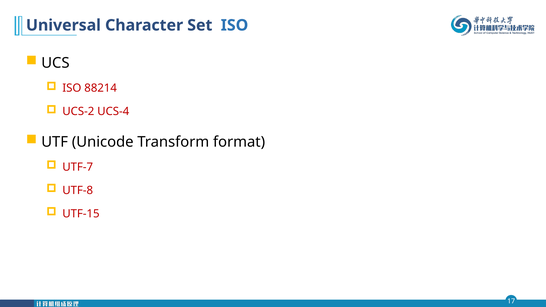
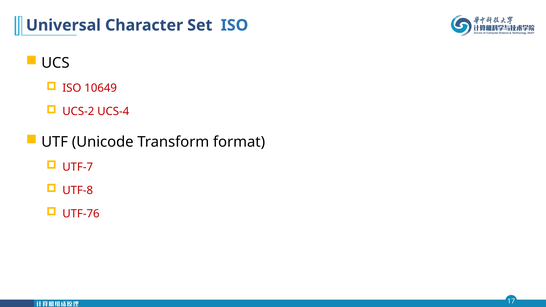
88214: 88214 -> 10649 (101, 88)
UTF-15: UTF-15 -> UTF-76 (81, 214)
